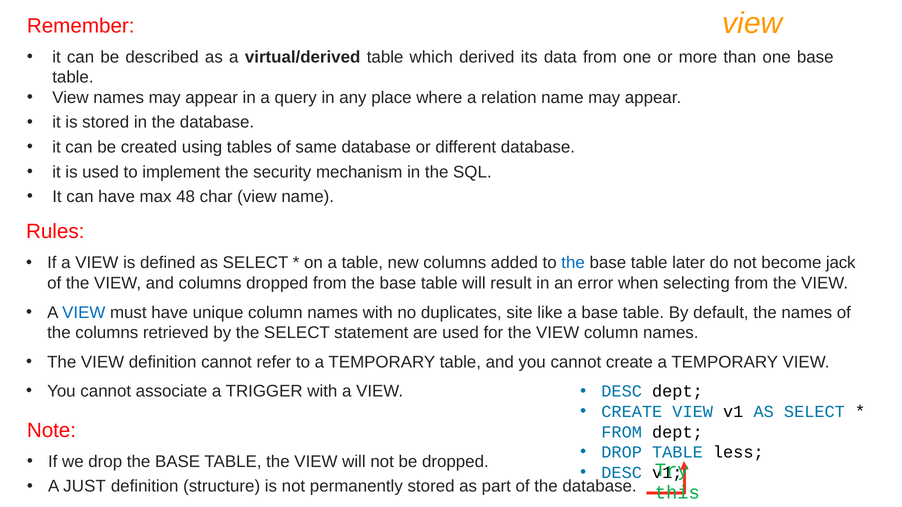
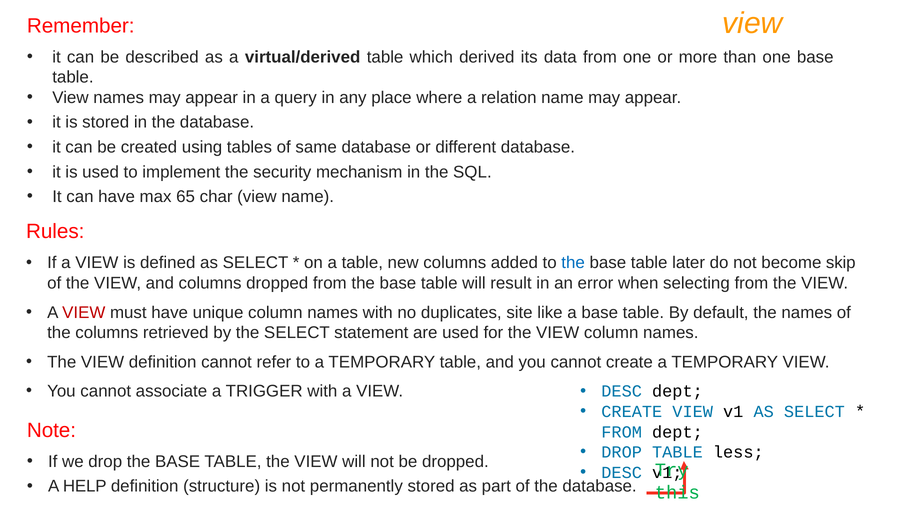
48: 48 -> 65 (186, 197)
jack: jack -> skip (841, 263)
VIEW colour: blue -> red (84, 313)
JUST: JUST -> HELP (85, 487)
